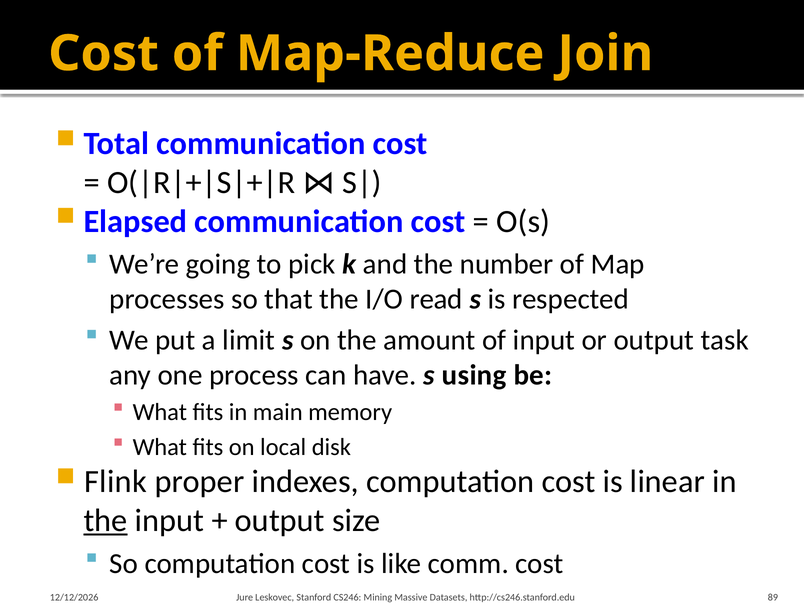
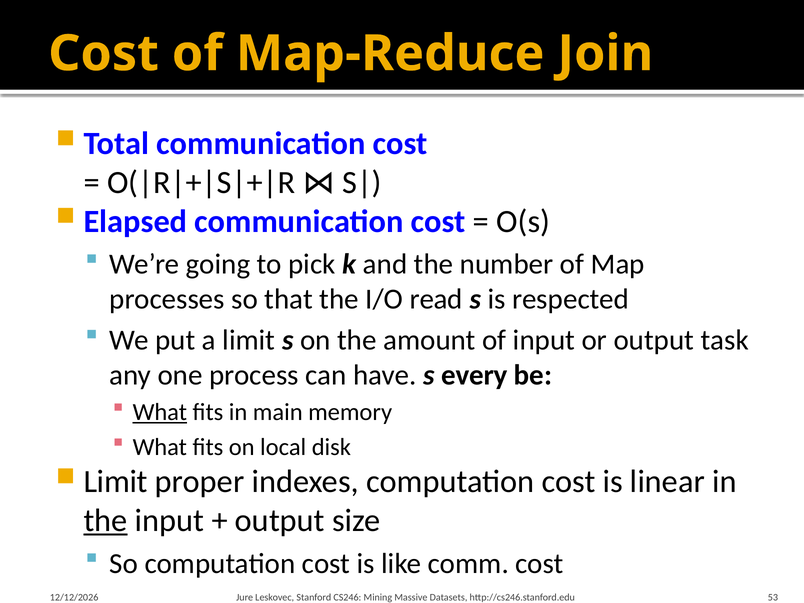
using: using -> every (474, 375)
What underline: none -> present (160, 412)
Flink: Flink -> Limit (116, 482)
89: 89 -> 53 (773, 598)
